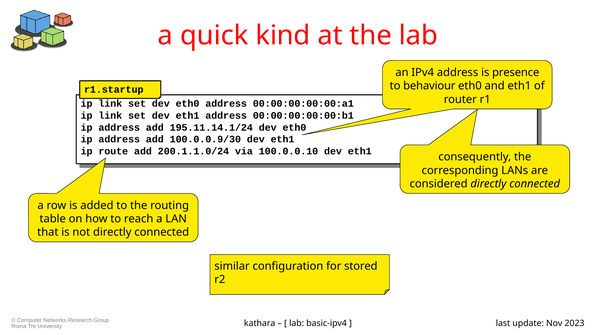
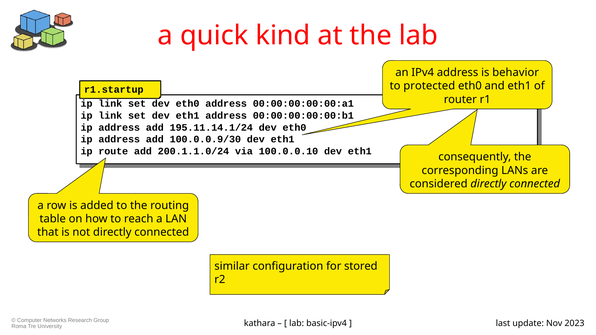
presence: presence -> behavior (516, 73)
behaviour: behaviour -> protected (429, 86)
